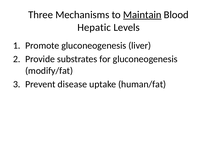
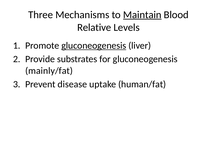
Hepatic: Hepatic -> Relative (94, 27)
gluconeogenesis underline: none -> present (94, 46)
modify/fat: modify/fat -> mainly/fat (49, 71)
